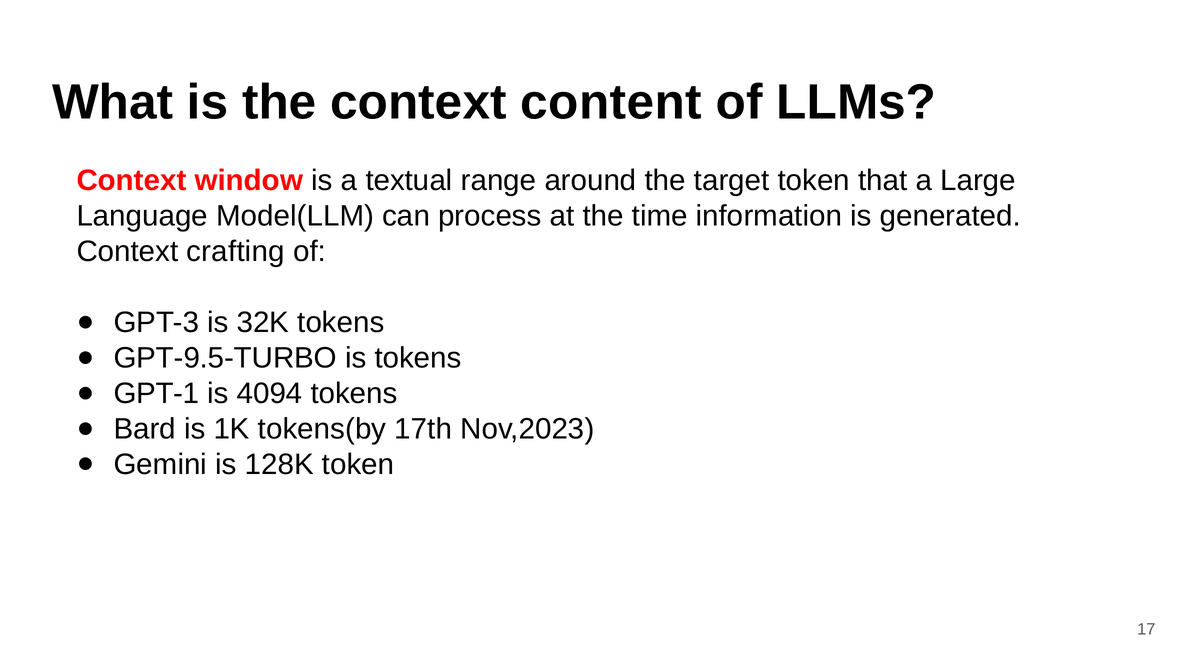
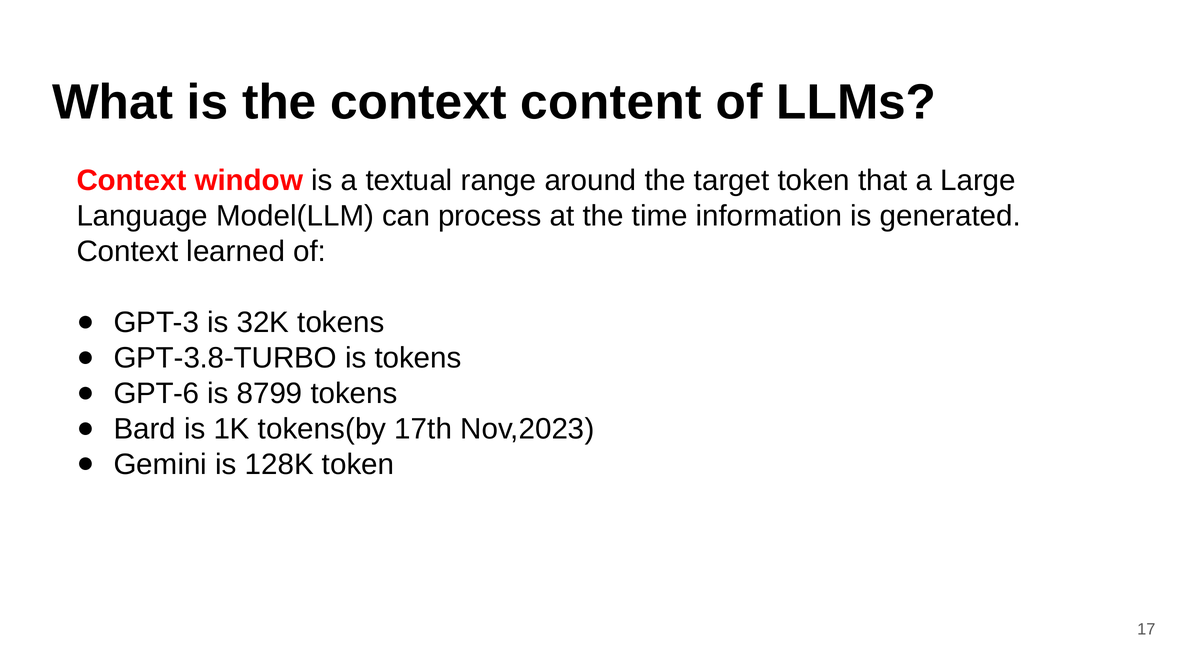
crafting: crafting -> learned (236, 252)
GPT-9.5-TURBO: GPT-9.5-TURBO -> GPT-3.8-TURBO (225, 358)
GPT-1: GPT-1 -> GPT-6 (156, 394)
4094: 4094 -> 8799 (270, 394)
